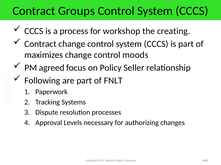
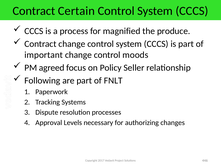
Groups: Groups -> Certain (76, 11)
workshop: workshop -> magnified (122, 31)
creating: creating -> produce (174, 31)
maximizes: maximizes -> important (44, 55)
